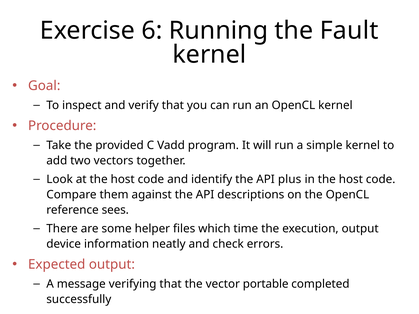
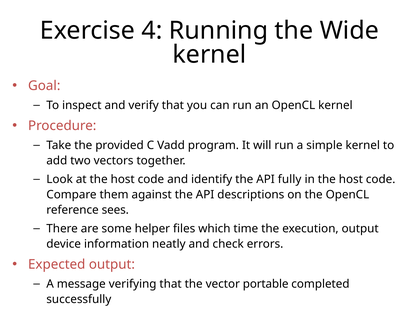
6: 6 -> 4 (152, 30)
Fault: Fault -> Wide (349, 30)
plus: plus -> fully (290, 179)
